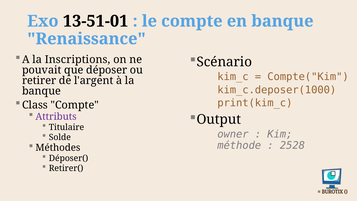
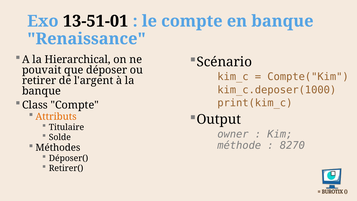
Inscriptions: Inscriptions -> Hierarchical (78, 60)
Attributs colour: purple -> orange (56, 117)
2528: 2528 -> 8270 (292, 145)
